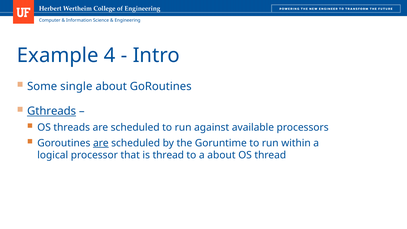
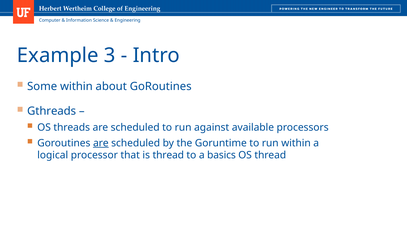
4: 4 -> 3 (110, 55)
Some single: single -> within (76, 86)
Gthreads underline: present -> none (52, 111)
a about: about -> basics (221, 155)
